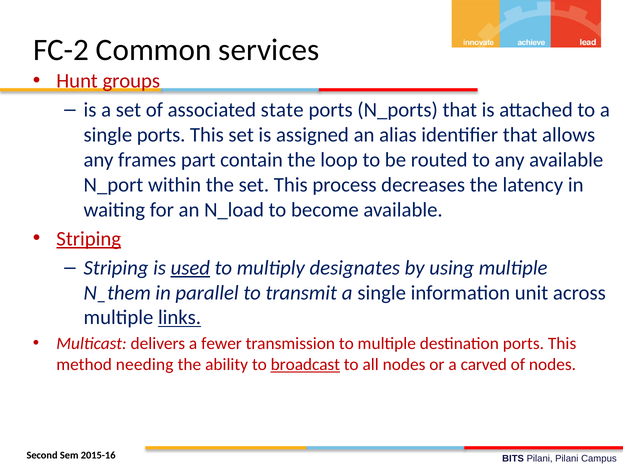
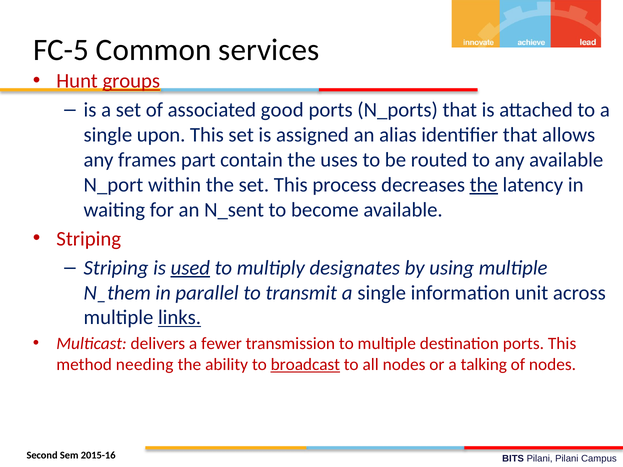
FC-2: FC-2 -> FC-5 (61, 50)
groups underline: none -> present (131, 81)
state: state -> good (282, 110)
single ports: ports -> upon (161, 135)
loop: loop -> uses (339, 160)
the underline: none -> present (484, 185)
N_load: N_load -> N_sent (234, 210)
Striping underline: present -> none (89, 239)
carved: carved -> talking (484, 365)
